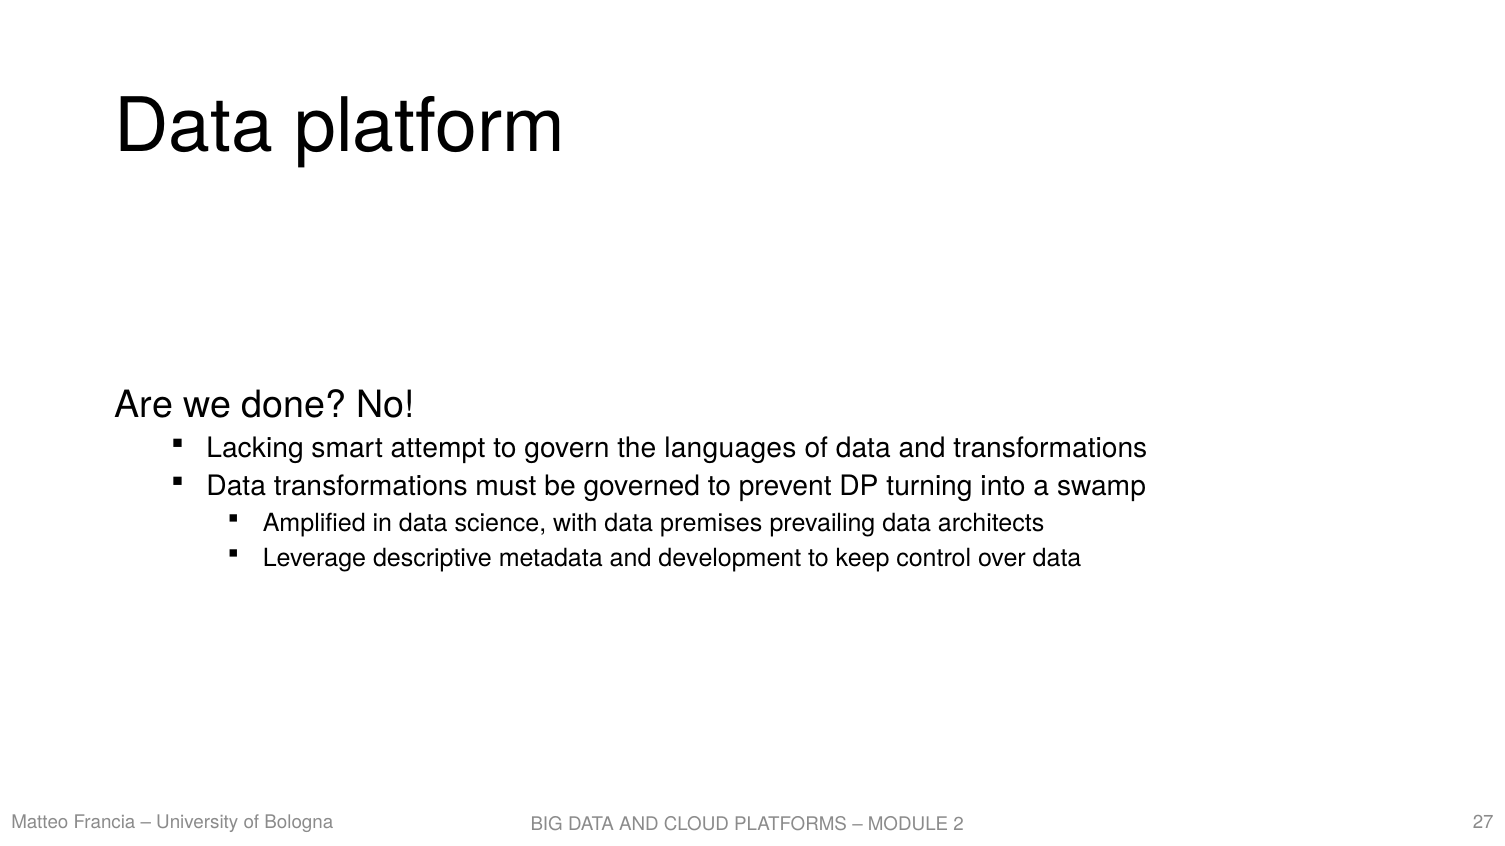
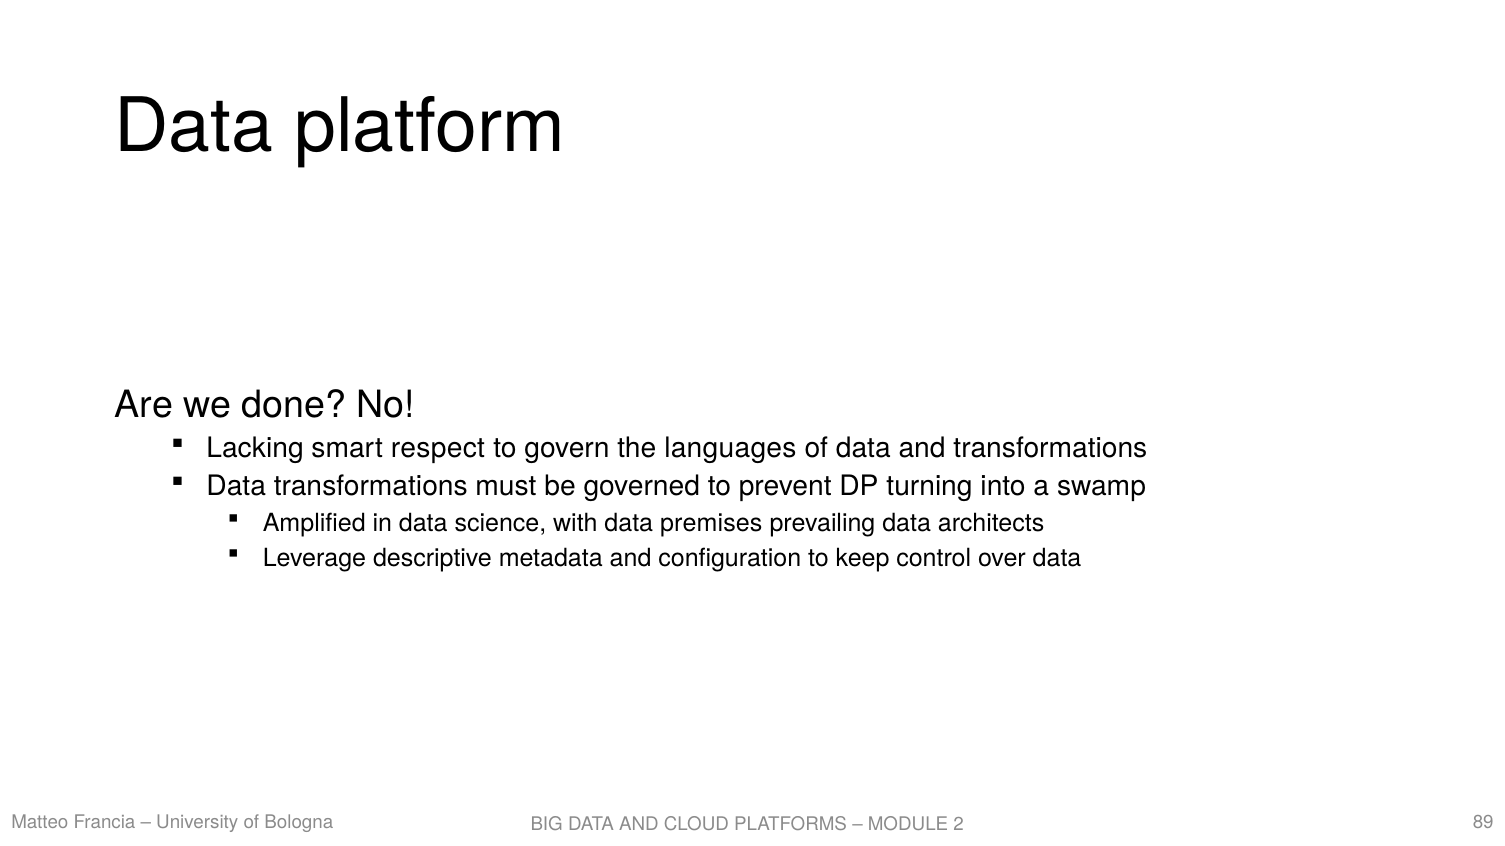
attempt: attempt -> respect (438, 448)
development: development -> configuration (730, 558)
27: 27 -> 89 (1483, 823)
